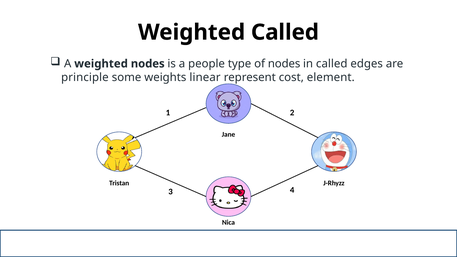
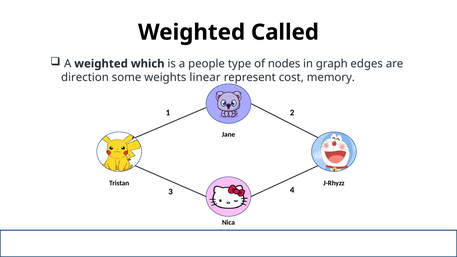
weighted nodes: nodes -> which (148, 64)
in called: called -> graph (332, 64)
principle: principle -> direction (85, 77)
element: element -> memory (331, 77)
